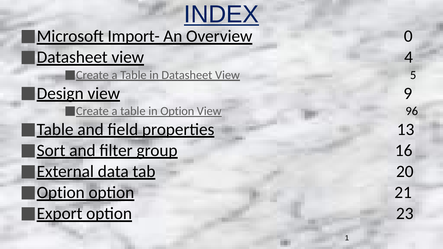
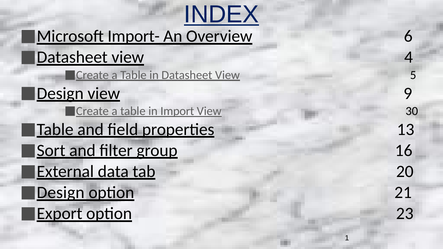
0: 0 -> 6 (408, 36)
in Option: Option -> Import (177, 111)
96: 96 -> 30 (412, 111)
Option: Option -> Design (61, 193)
